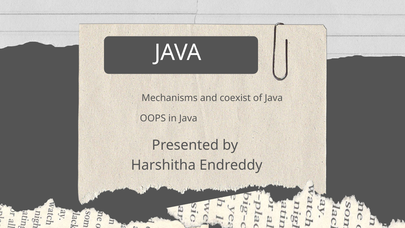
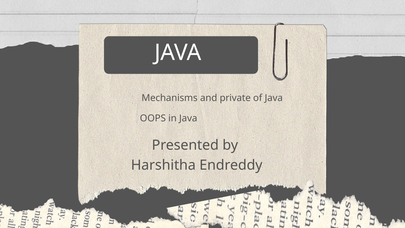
coexist: coexist -> private (235, 98)
